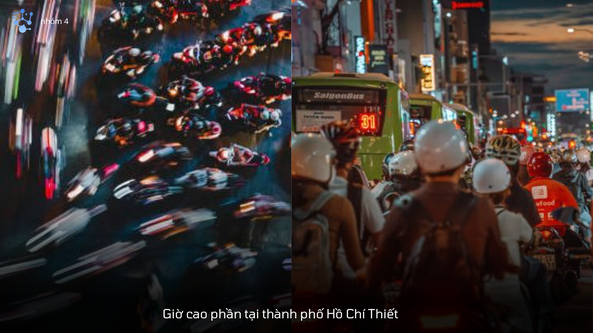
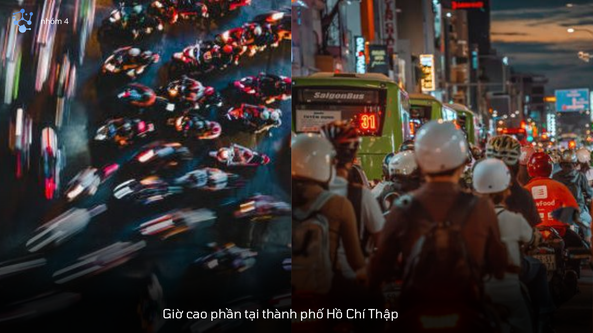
Thiết: Thiết -> Thập (383, 315)
